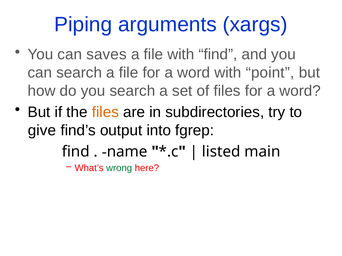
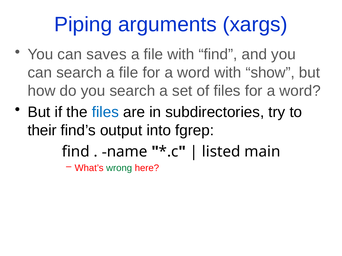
point: point -> show (270, 73)
files colour: orange -> blue (105, 112)
give: give -> their (42, 131)
